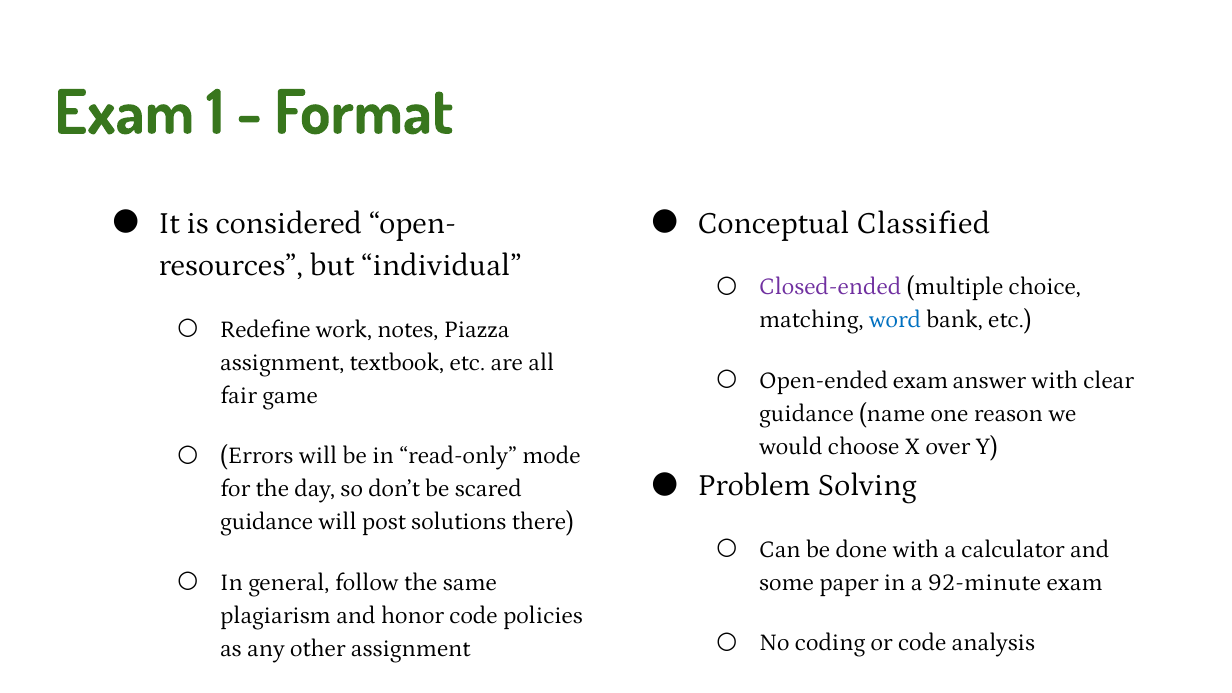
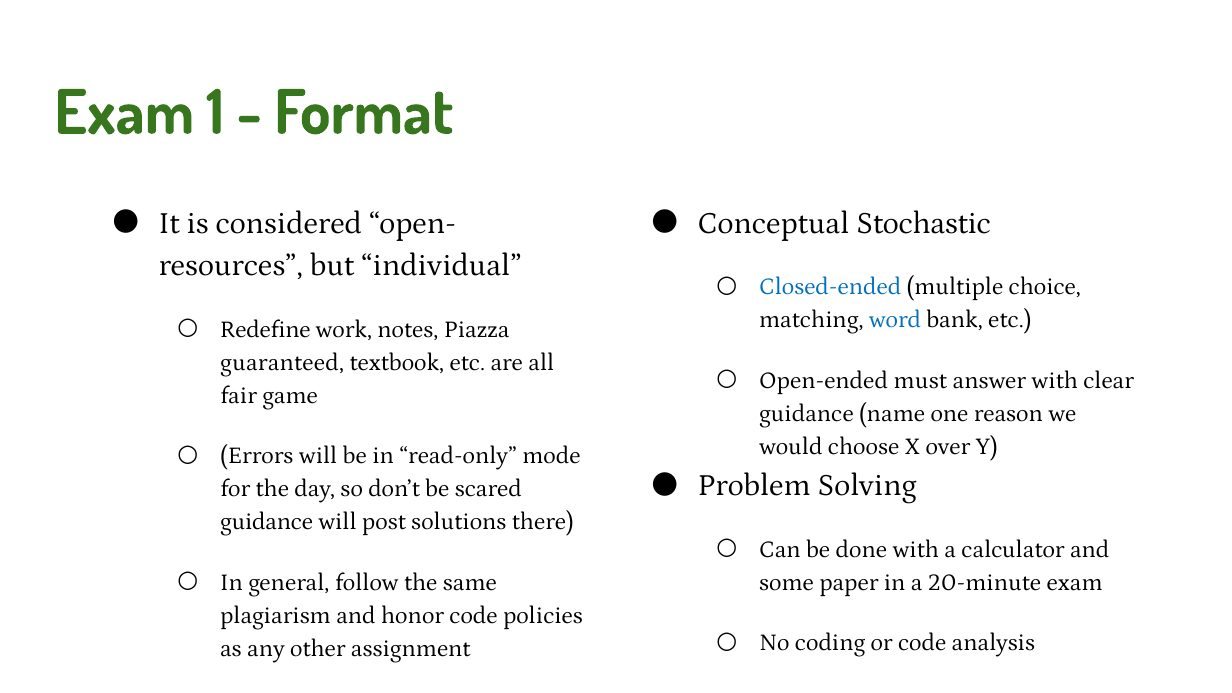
Classified: Classified -> Stochastic (924, 223)
Closed-ended colour: purple -> blue (830, 287)
assignment: assignment -> guaranteed (282, 362)
Open-ended exam: exam -> must (920, 380)
92-minute: 92-minute -> 20-minute (985, 582)
